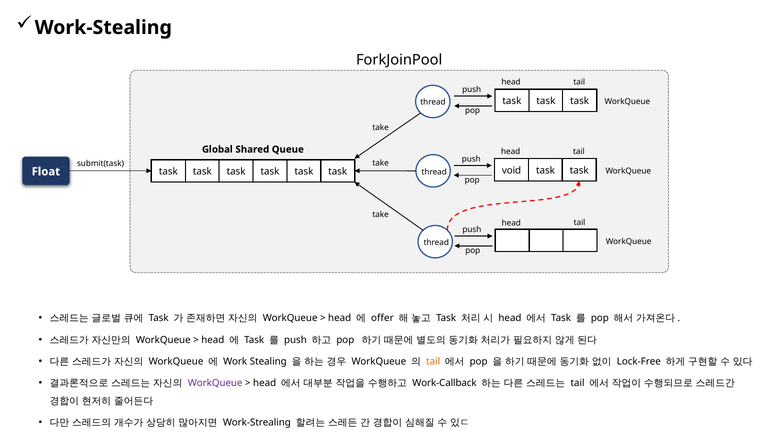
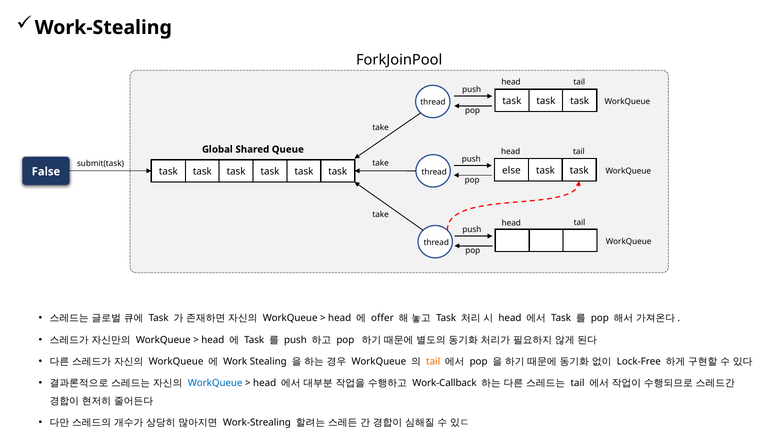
void: void -> else (511, 170)
Float: Float -> False (46, 172)
WorkQueue colour: purple -> blue (215, 383)
